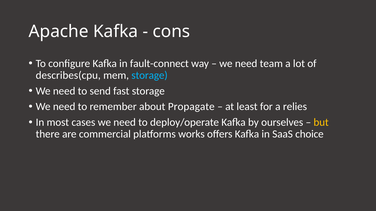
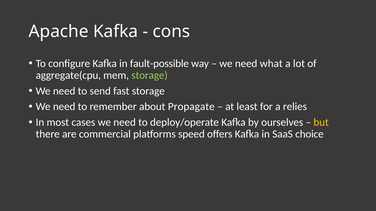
fault-connect: fault-connect -> fault-possible (159, 64)
team: team -> what (271, 64)
describes(cpu: describes(cpu -> aggregate(cpu (68, 75)
storage colour: light blue -> light green (150, 75)
works: works -> speed (191, 134)
